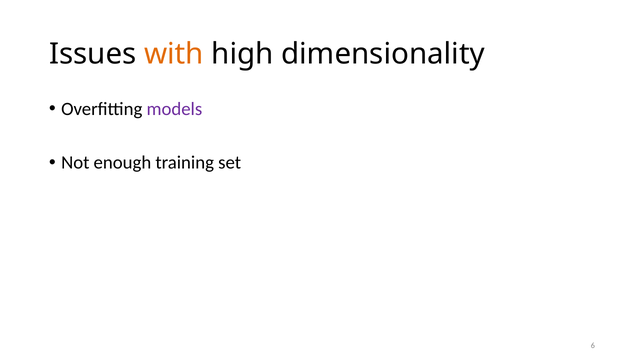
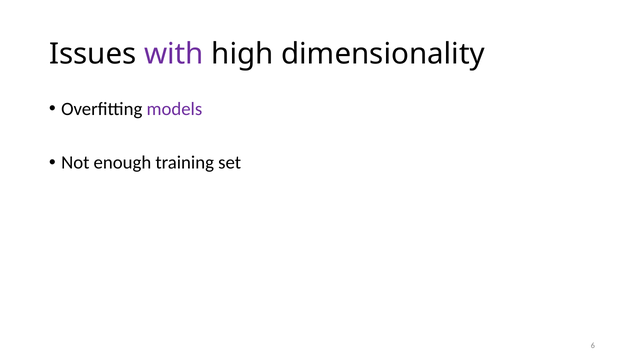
with colour: orange -> purple (174, 54)
